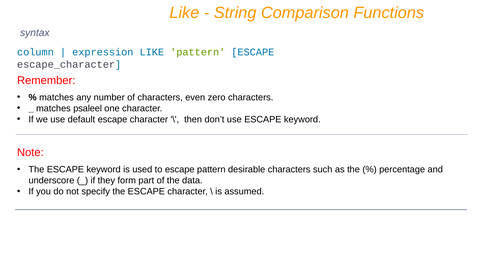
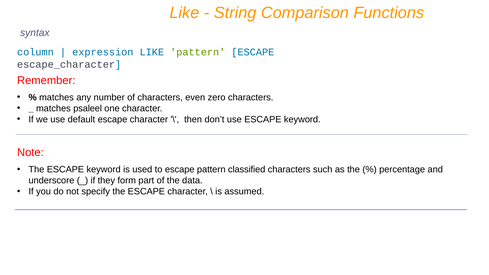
desirable: desirable -> classified (247, 170)
